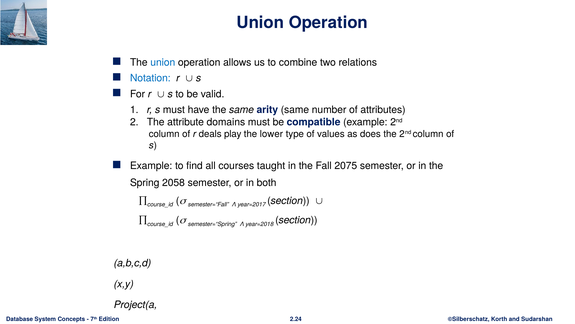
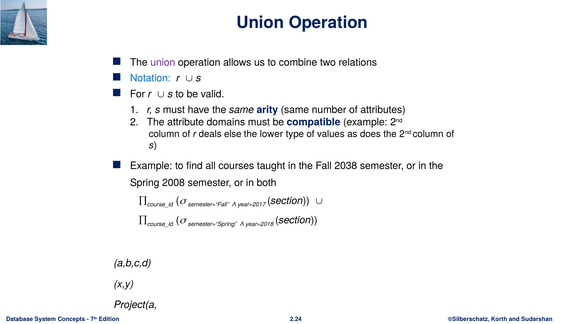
union colour: blue -> purple (163, 62)
play: play -> else (233, 134)
2075: 2075 -> 2038 (346, 165)
2058: 2058 -> 2008 (174, 183)
